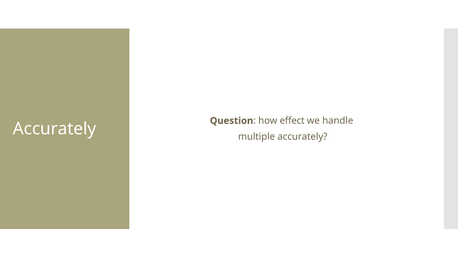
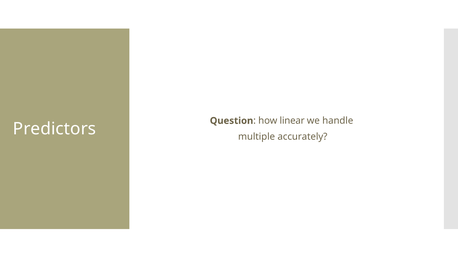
effect: effect -> linear (292, 121)
Accurately: Accurately -> Predictors (55, 129)
